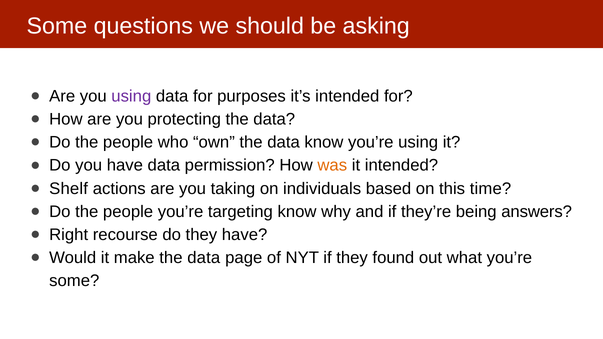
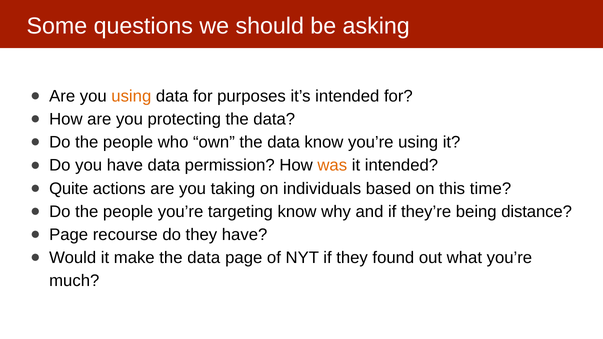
using colour: purple -> orange (131, 96)
Shelf: Shelf -> Quite (69, 189)
answers: answers -> distance (537, 212)
Right: Right -> Page (69, 235)
some: some -> much (74, 281)
